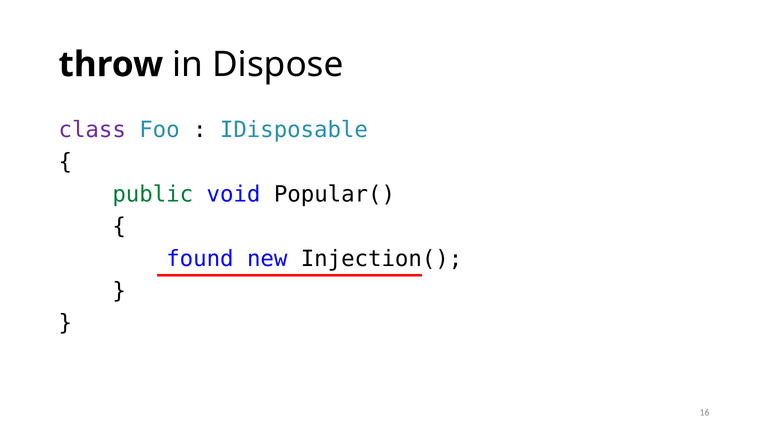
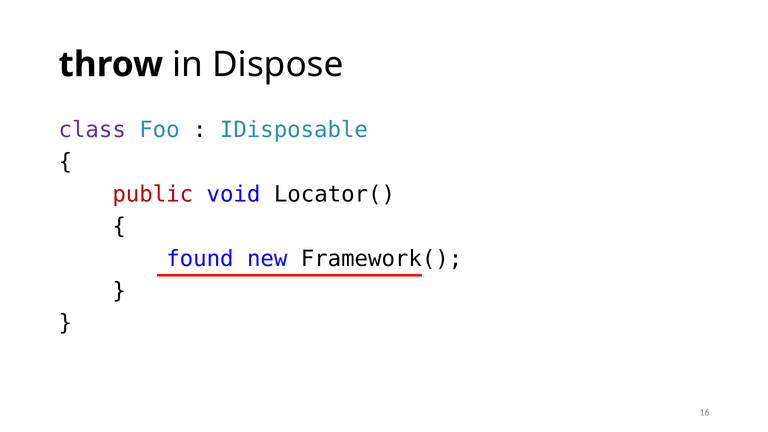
public colour: green -> red (153, 194)
Popular(: Popular( -> Locator( (334, 194)
Injection(: Injection( -> Framework( (382, 259)
